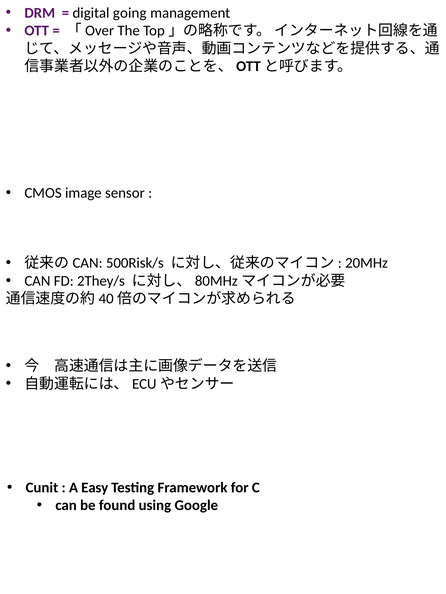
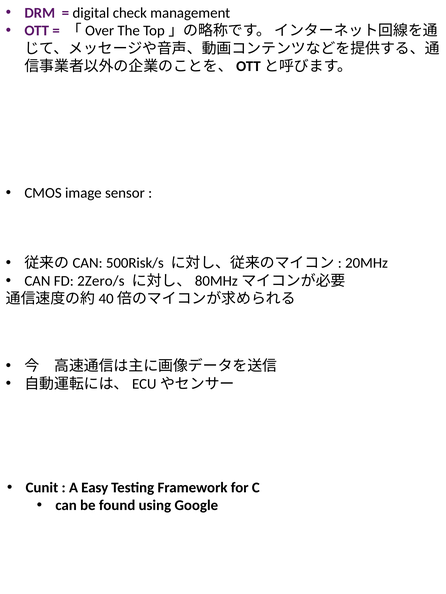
going: going -> check (130, 13)
2They/s: 2They/s -> 2Zero/s (101, 281)
